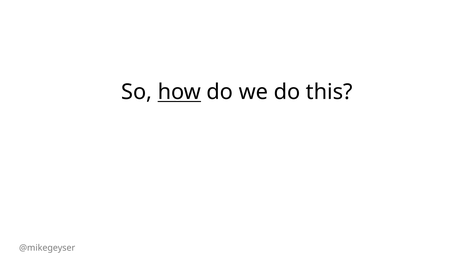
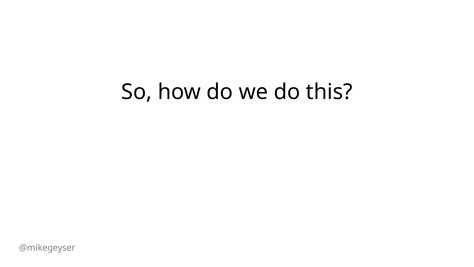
how underline: present -> none (179, 92)
